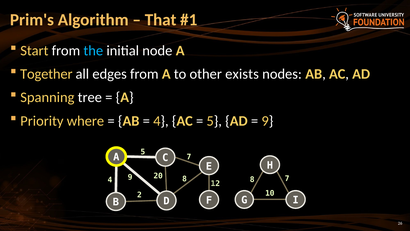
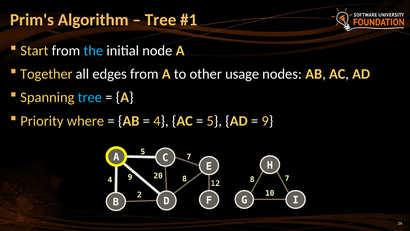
That: That -> Tree (161, 20)
exists: exists -> usage (242, 74)
tree colour: white -> light blue (90, 97)
